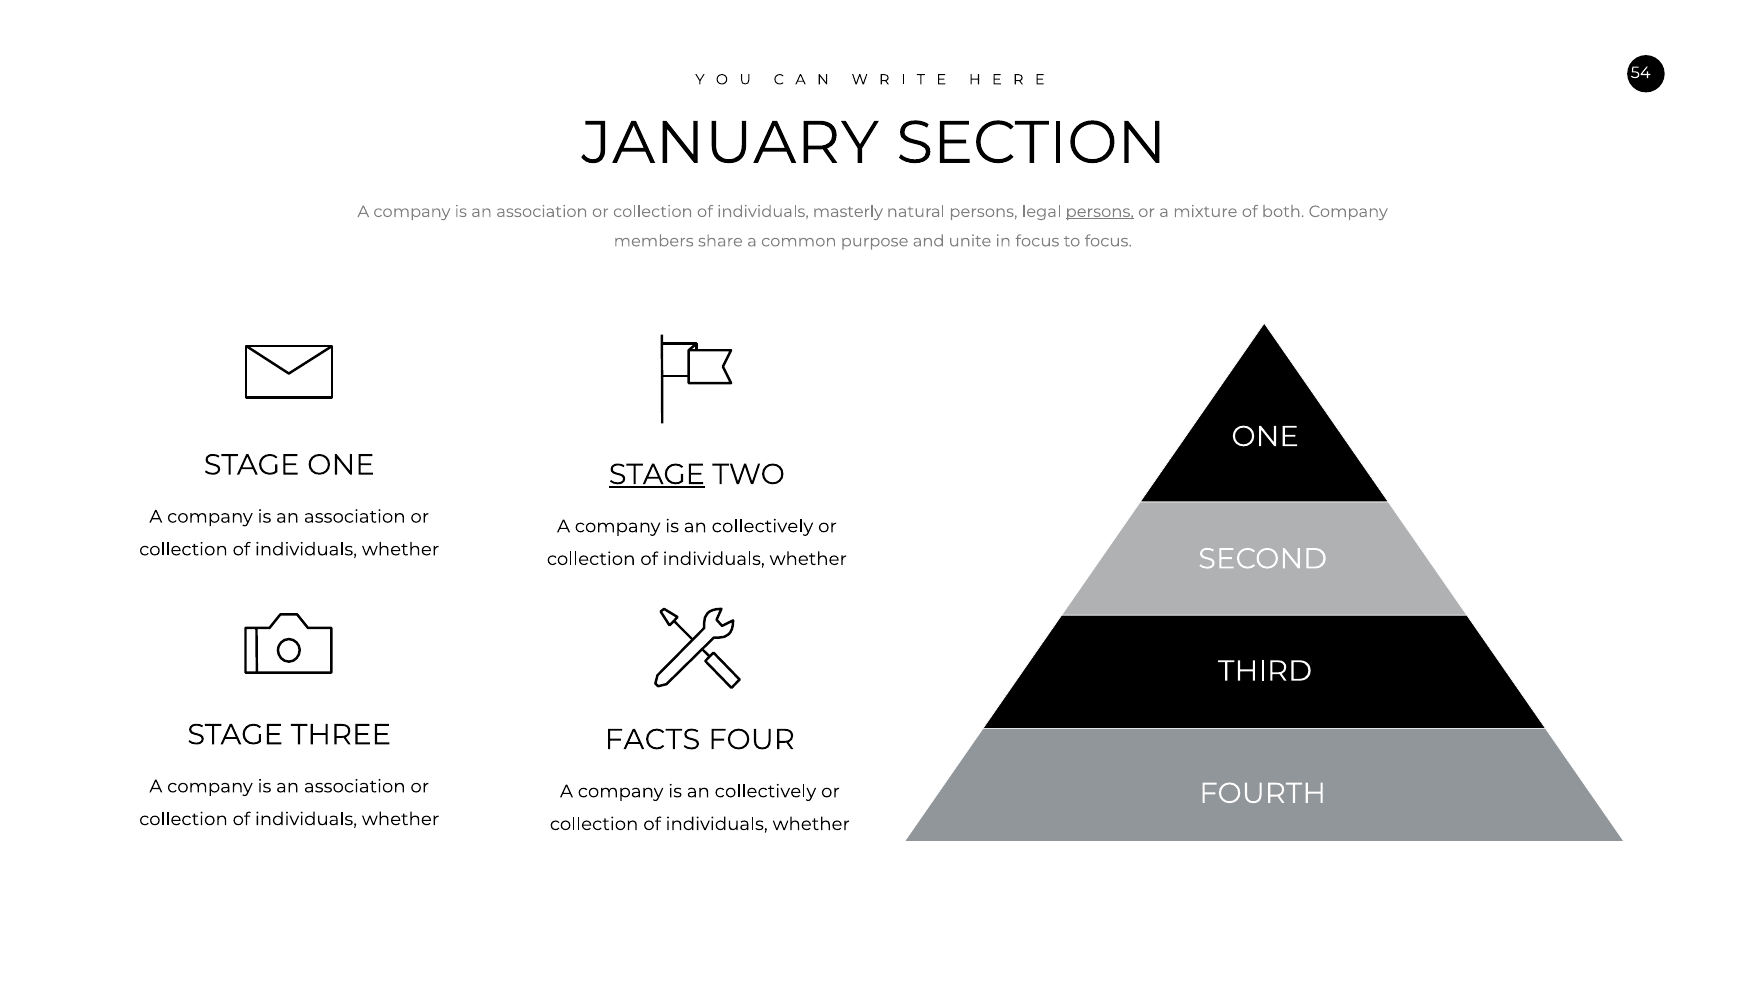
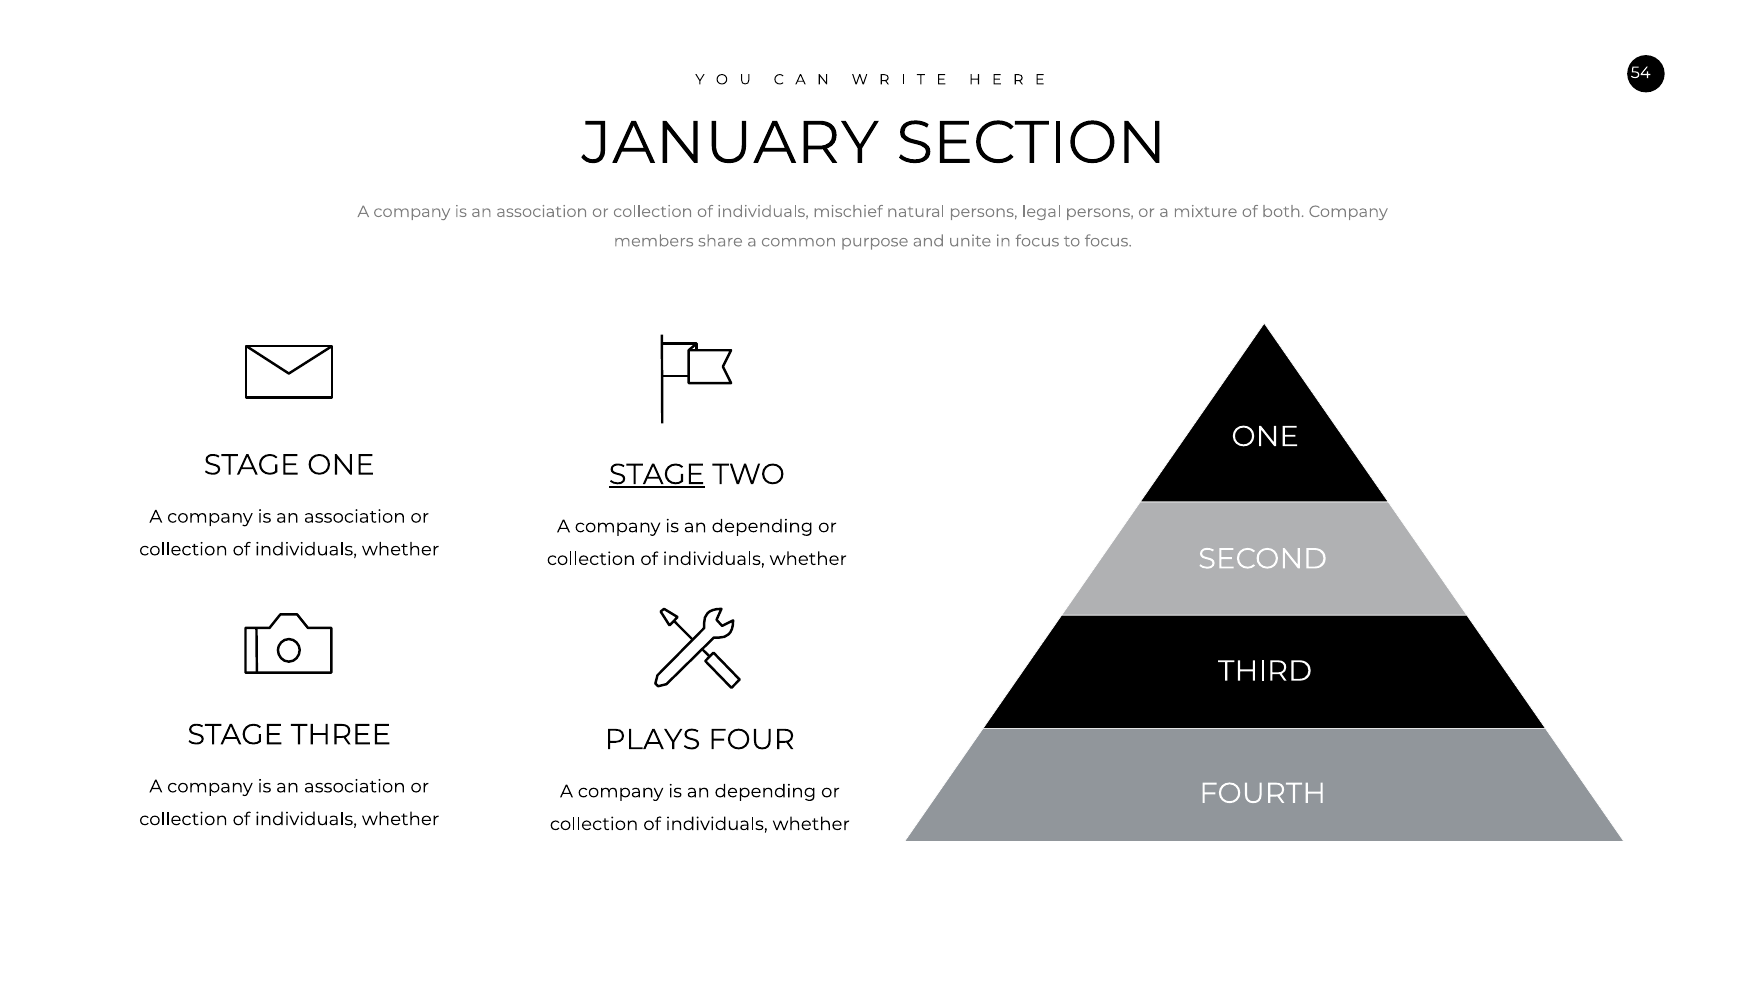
masterly: masterly -> mischief (848, 212)
persons underline: present -> none (1100, 212)
collectively: collectively -> depending (762, 526)
FACTS: FACTS -> PLAYS (653, 739)
collectively: collectively -> depending (765, 791)
